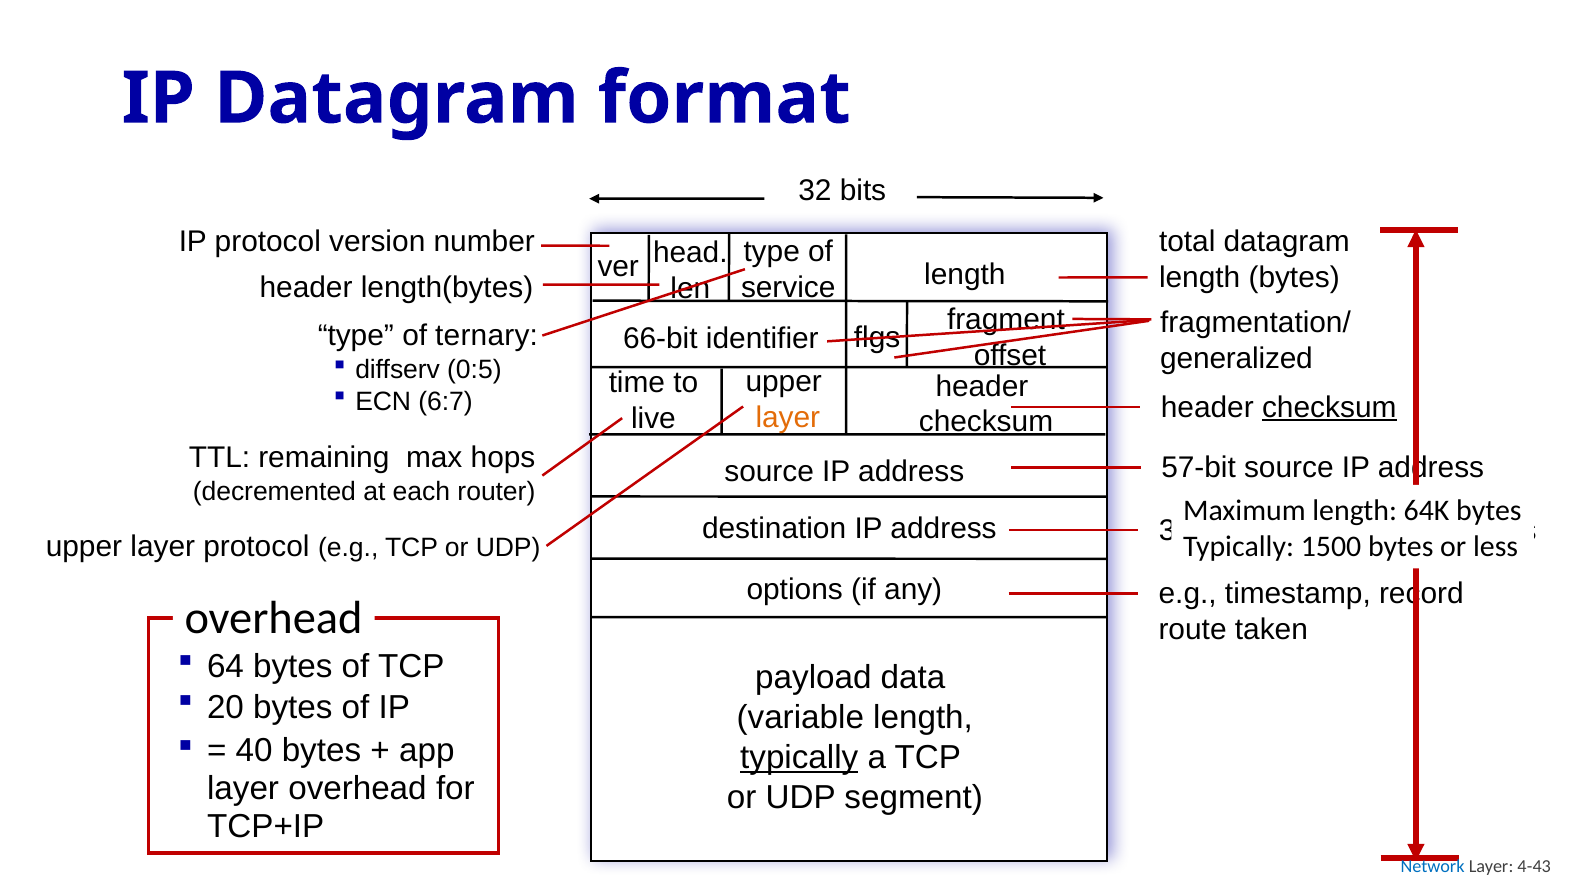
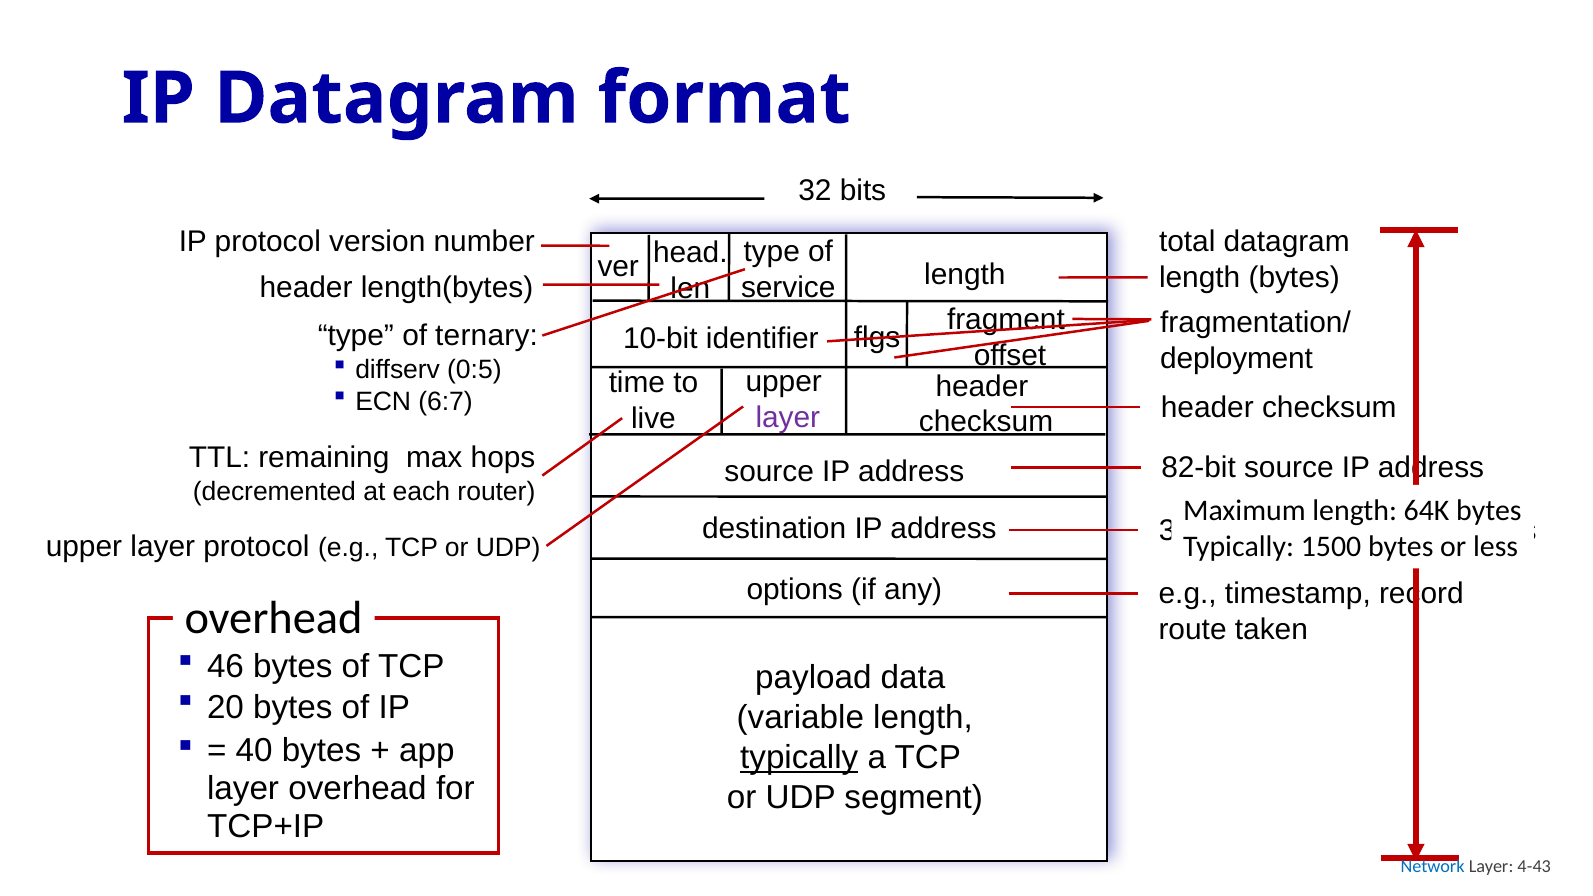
66-bit: 66-bit -> 10-bit (660, 339)
generalized: generalized -> deployment (1237, 359)
checksum underline: present -> none (1329, 408)
layer colour: orange -> purple (788, 417)
57-bit: 57-bit -> 82-bit (1199, 468)
64: 64 -> 46 (226, 667)
